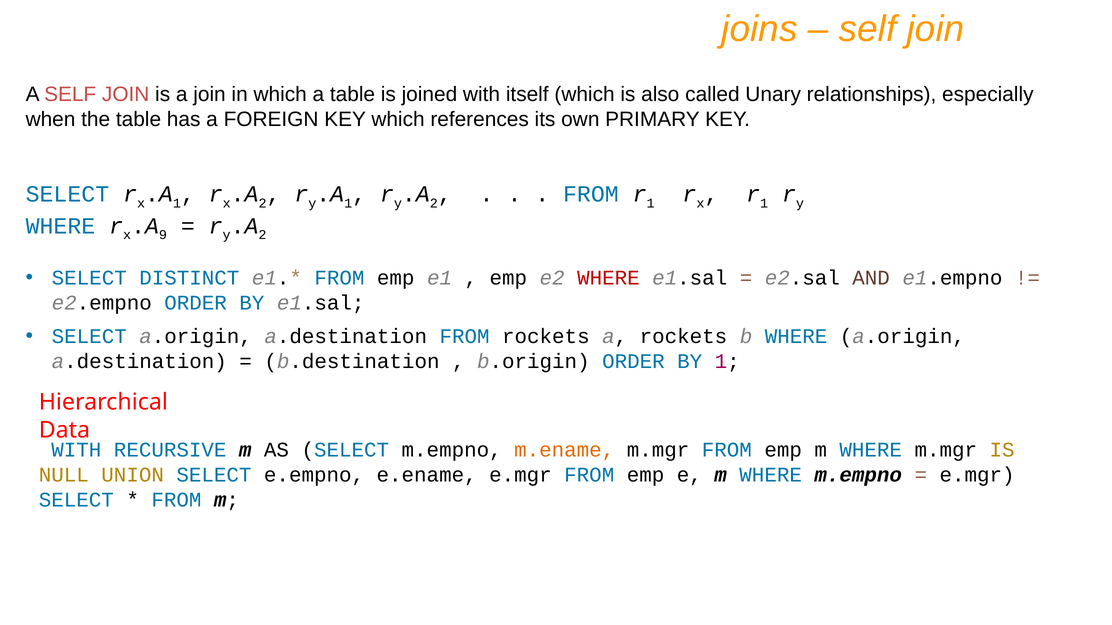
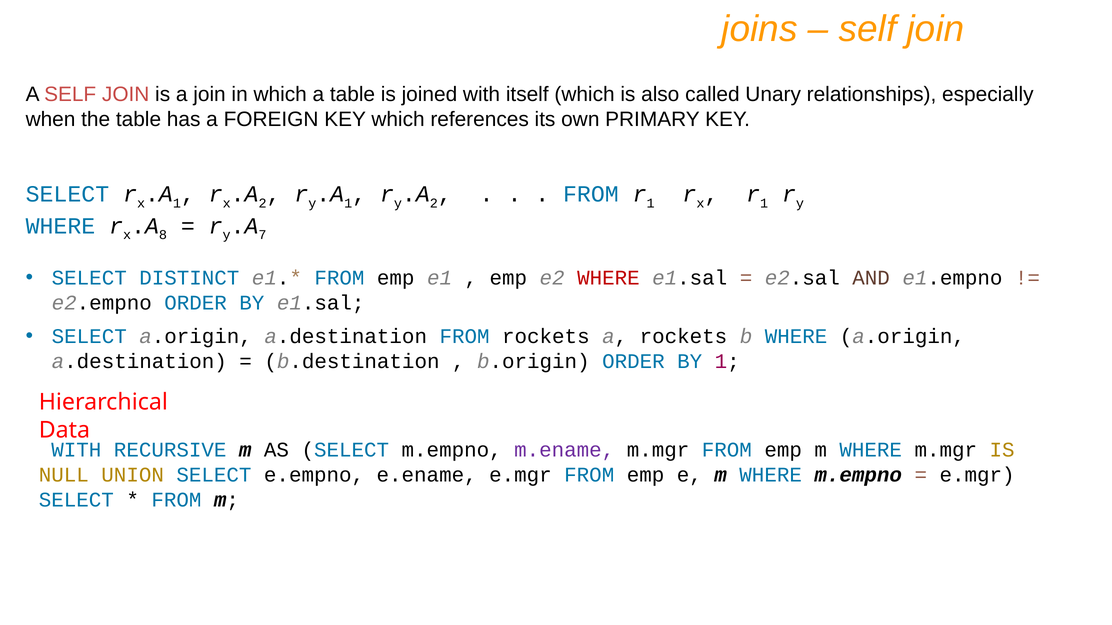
9: 9 -> 8 (163, 235)
2: 2 -> 7 (263, 235)
m.ename colour: orange -> purple (564, 450)
